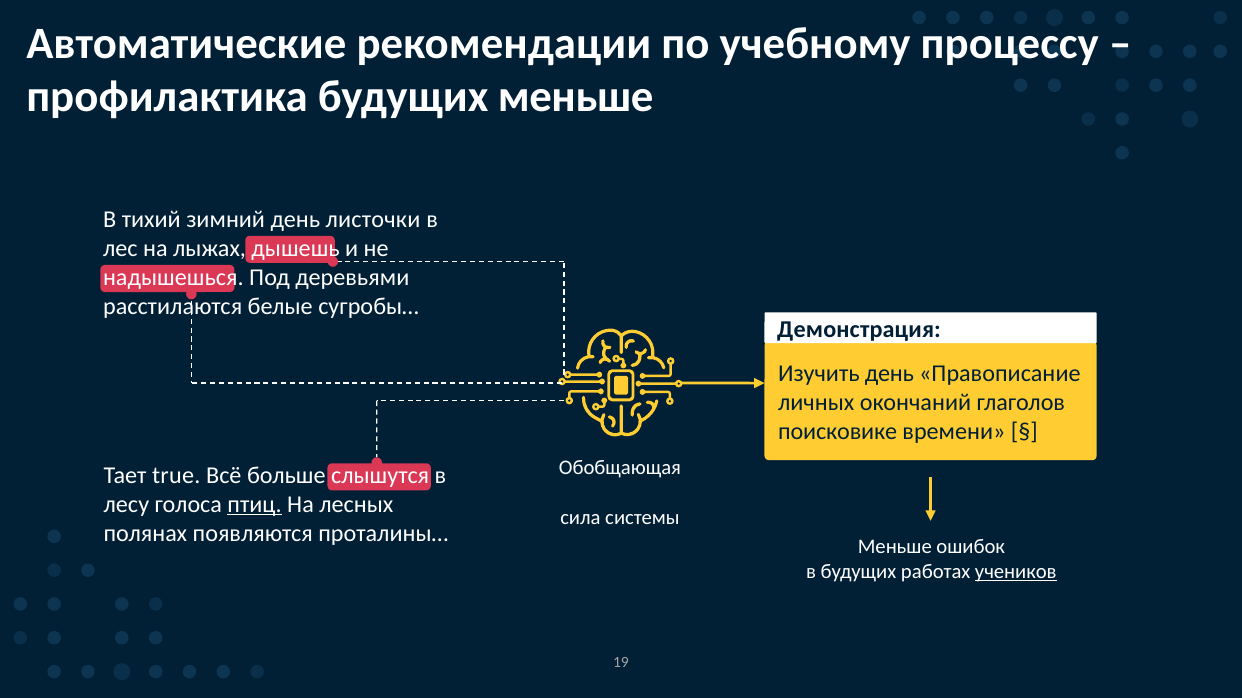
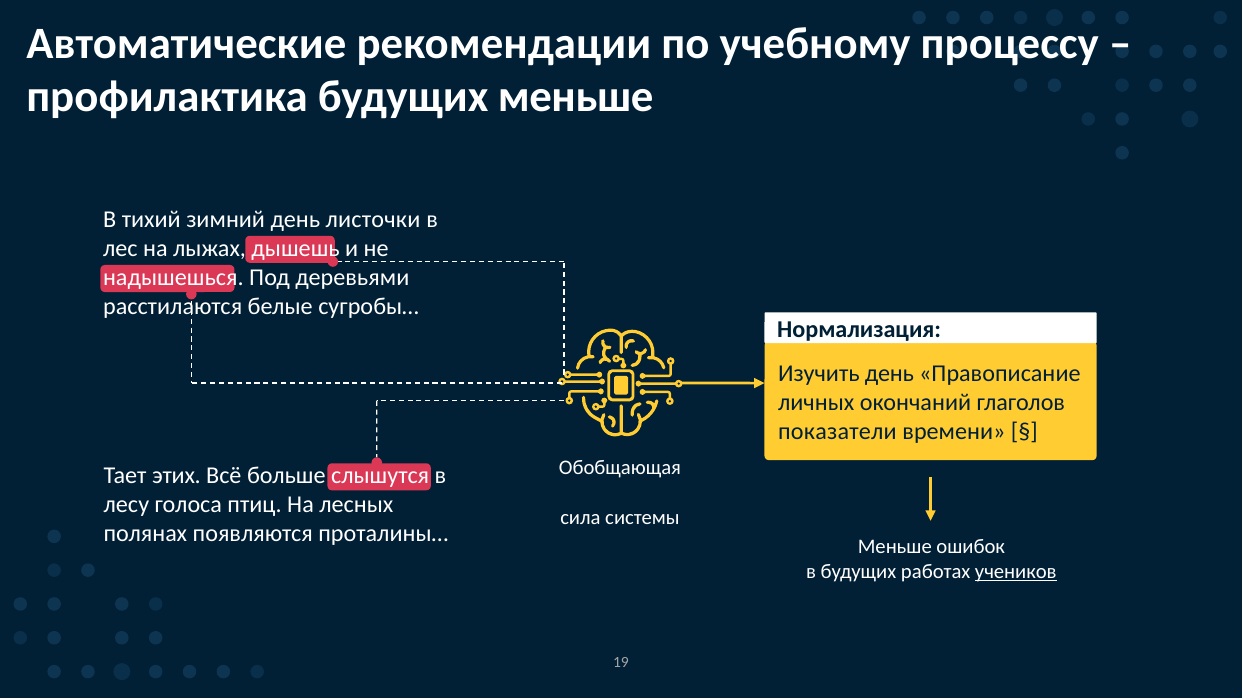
Демонстрация: Демонстрация -> Нормализация (859, 330)
поисковике: поисковике -> показатели (837, 432)
true: true -> этих (176, 476)
птиц underline: present -> none (255, 505)
